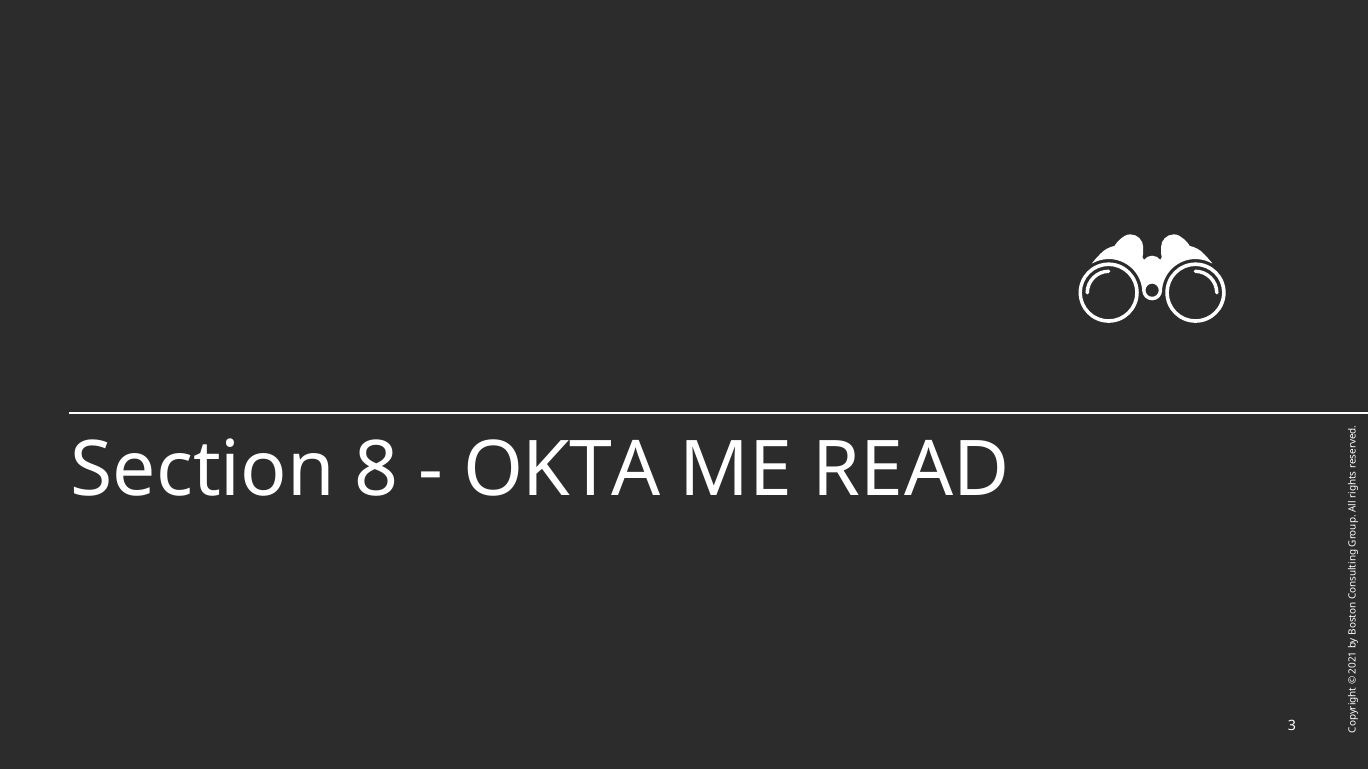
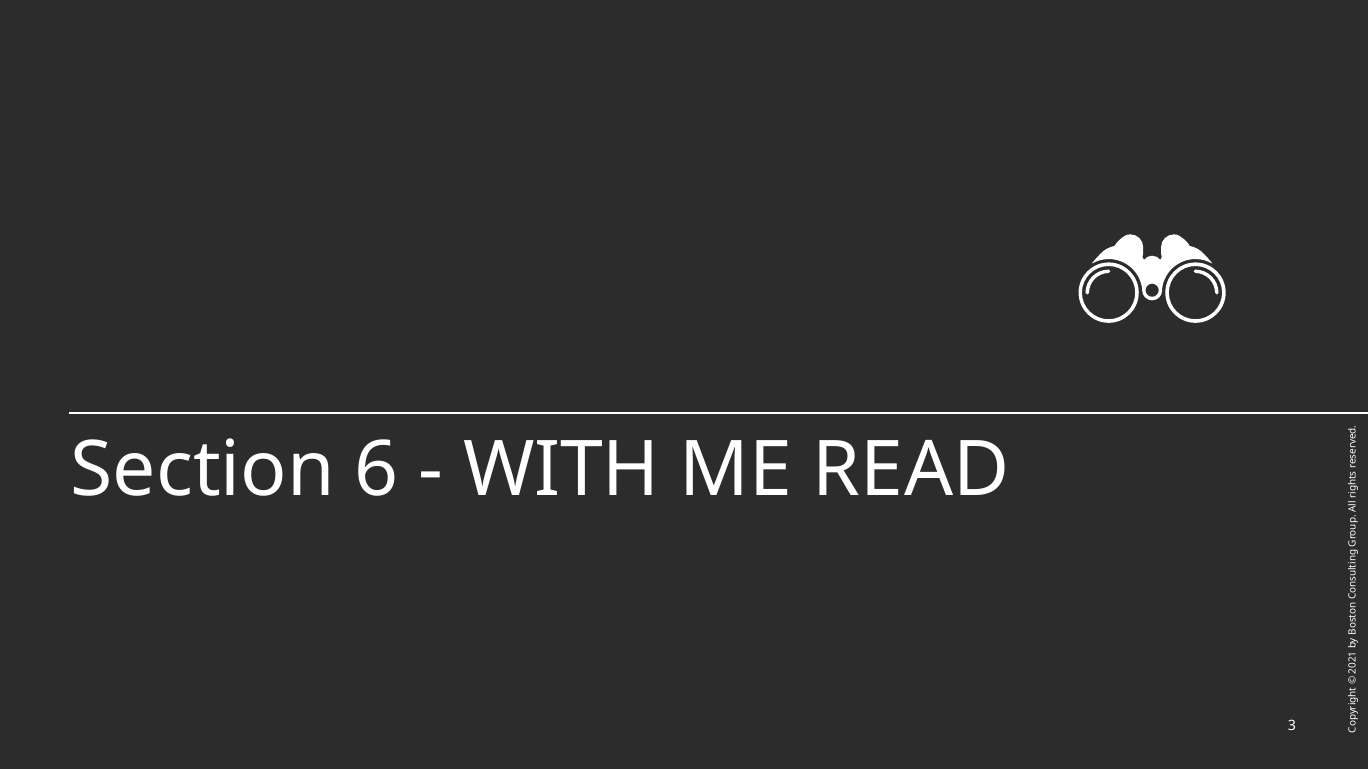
8: 8 -> 6 (377, 470)
OKTA: OKTA -> WITH (562, 470)
